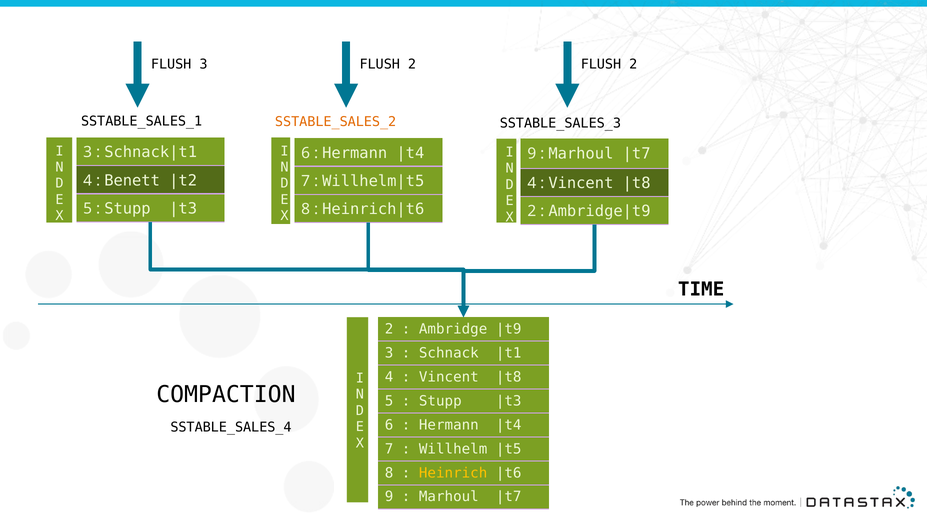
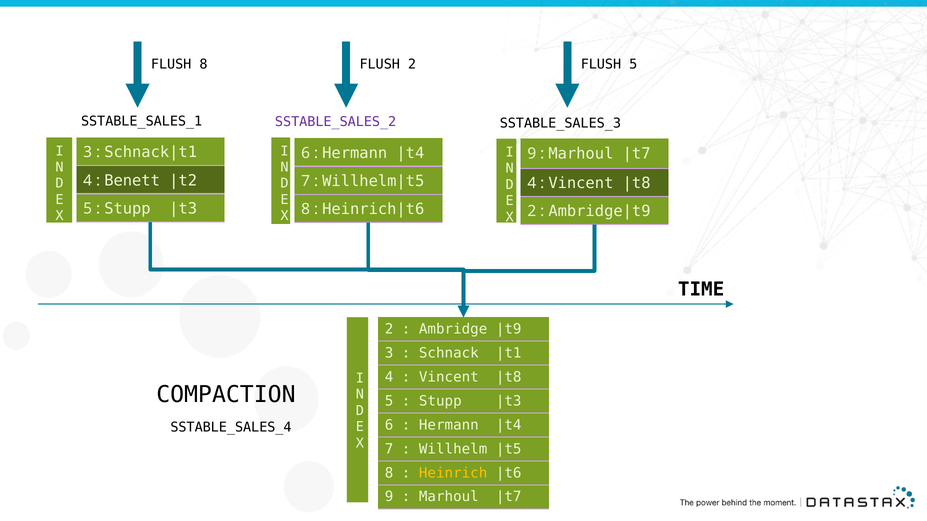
FLUSH 3: 3 -> 8 (203, 64)
2 FLUSH 2: 2 -> 5 (633, 64)
SSTABLE_SALES_2 colour: orange -> purple (336, 122)
